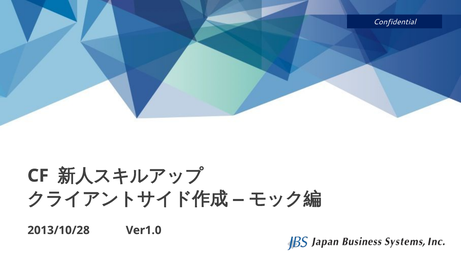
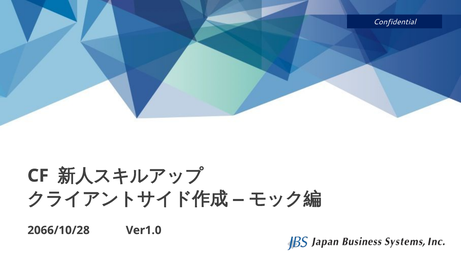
2013/10/28: 2013/10/28 -> 2066/10/28 (59, 231)
